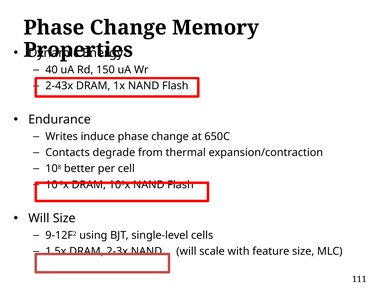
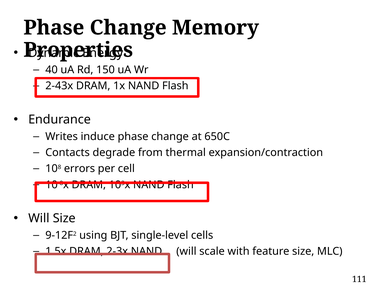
better: better -> errors (79, 168)
